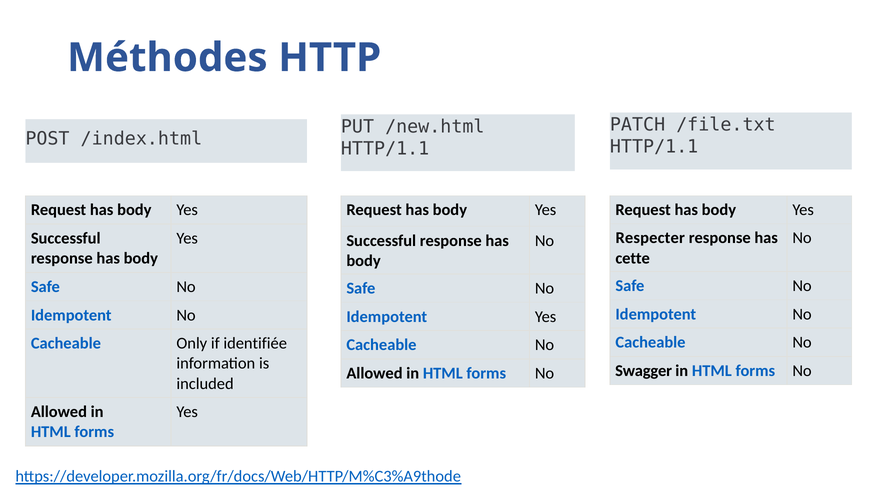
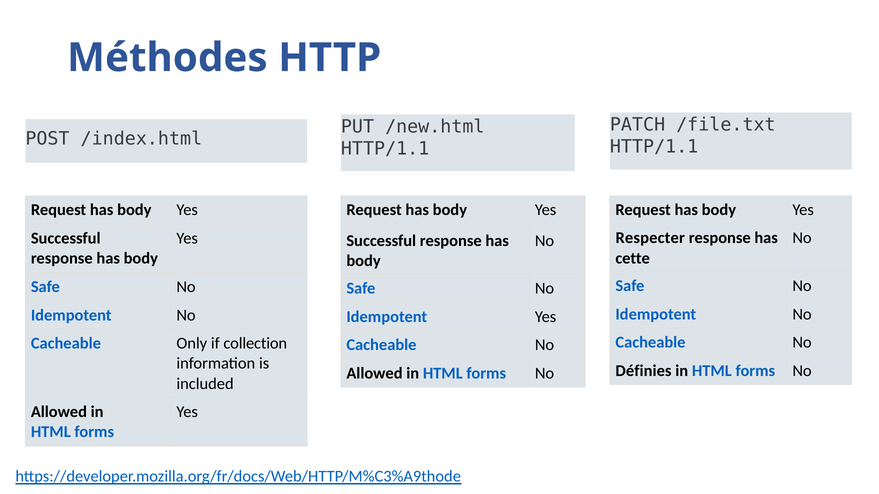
identifiée: identifiée -> collection (255, 344)
Swagger: Swagger -> Définies (644, 371)
